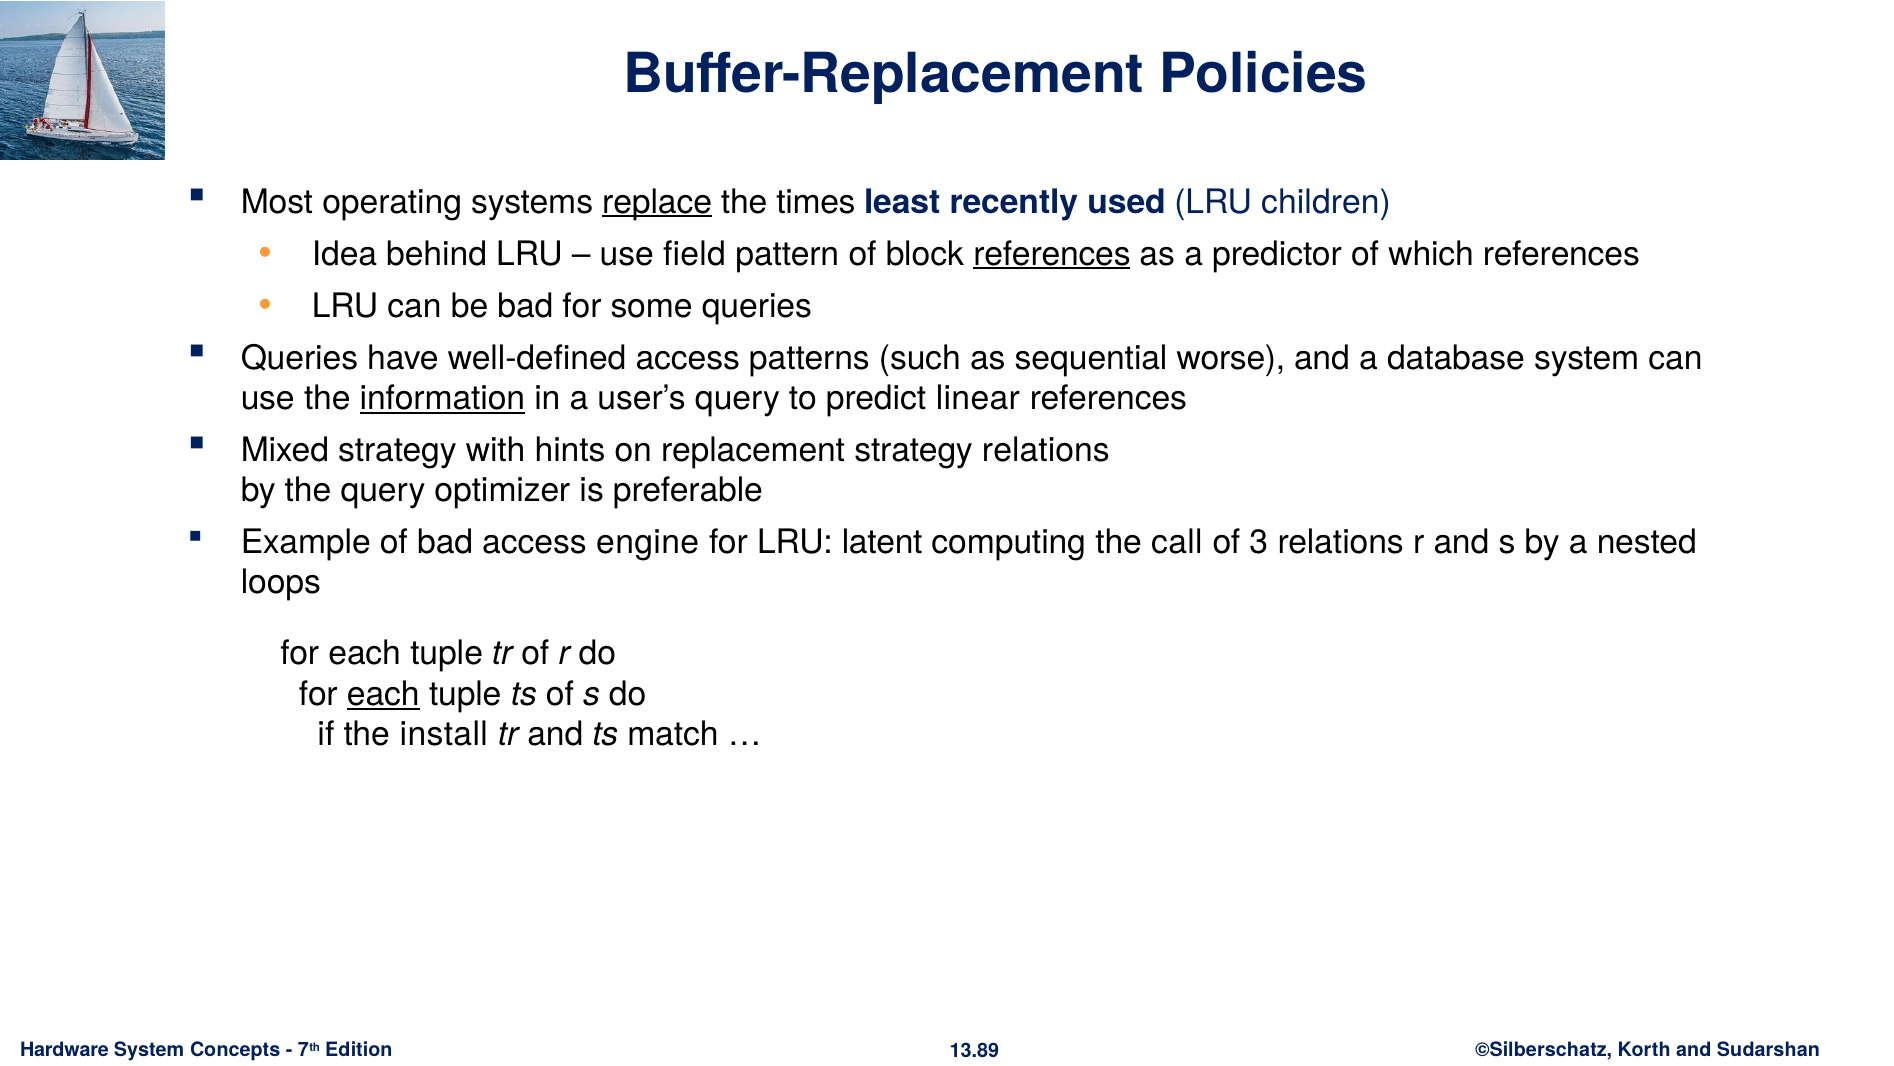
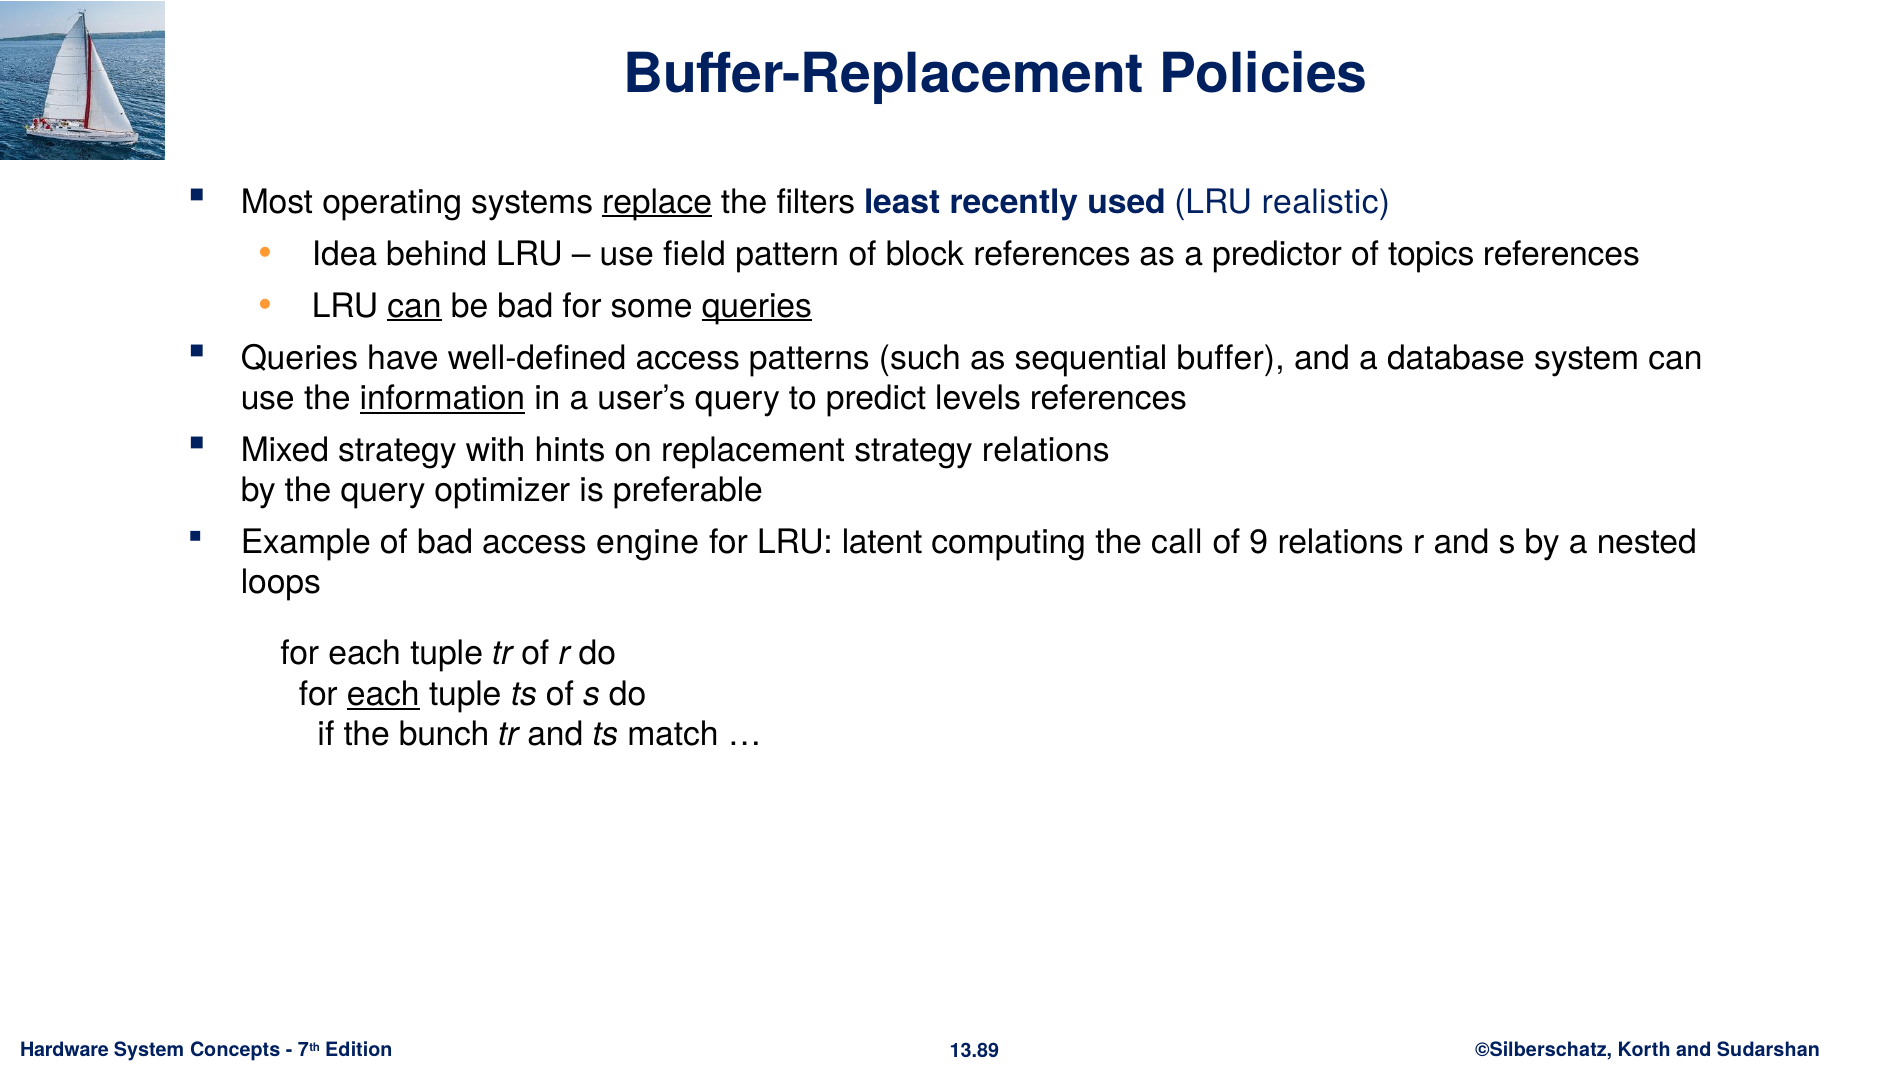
times: times -> filters (816, 202)
children: children -> realistic (1326, 202)
references underline: present -> none (1052, 254)
which: which -> topics (1431, 254)
can underline: none -> present (415, 306)
queries underline: none -> present (757, 306)
worse: worse -> buffer (1231, 358)
linear: linear -> levels (978, 398)
3: 3 -> 9 (1259, 542)
install: install -> bunch (444, 734)
